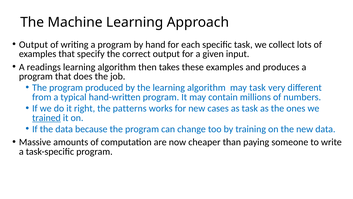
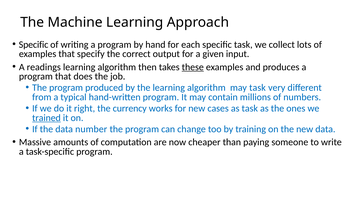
Output: Output -> Specific (34, 44)
these underline: none -> present (193, 67)
patterns: patterns -> currency (130, 108)
because: because -> number (91, 129)
